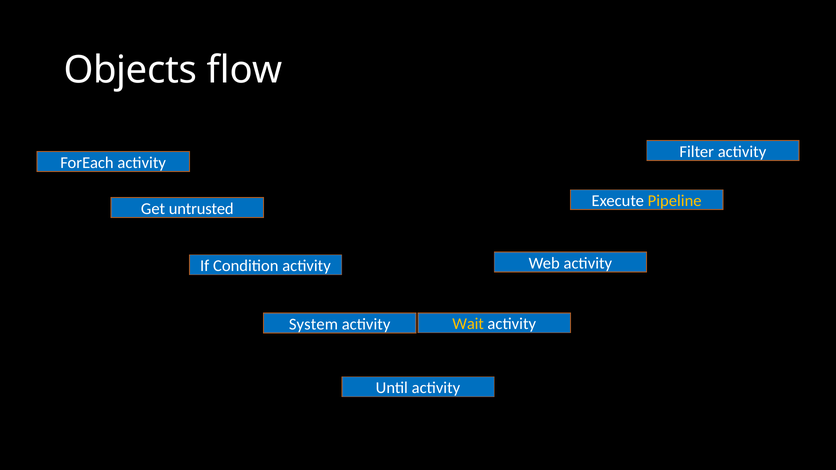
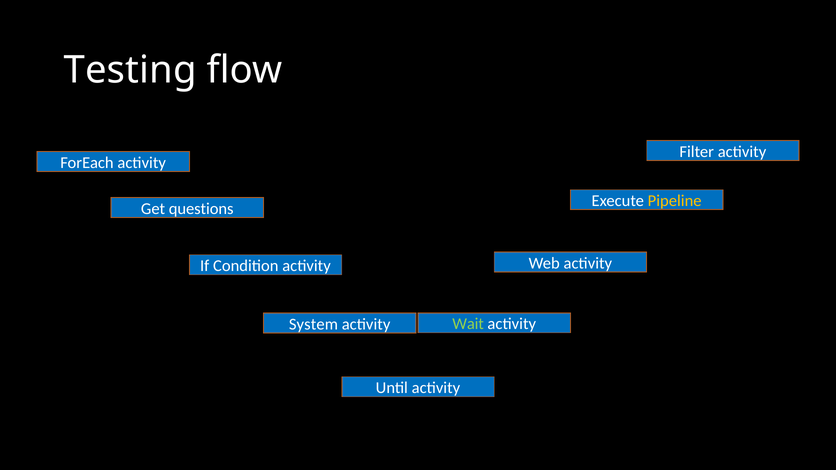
Objects: Objects -> Testing (130, 70)
untrusted: untrusted -> questions (201, 209)
Wait colour: yellow -> light green (468, 324)
